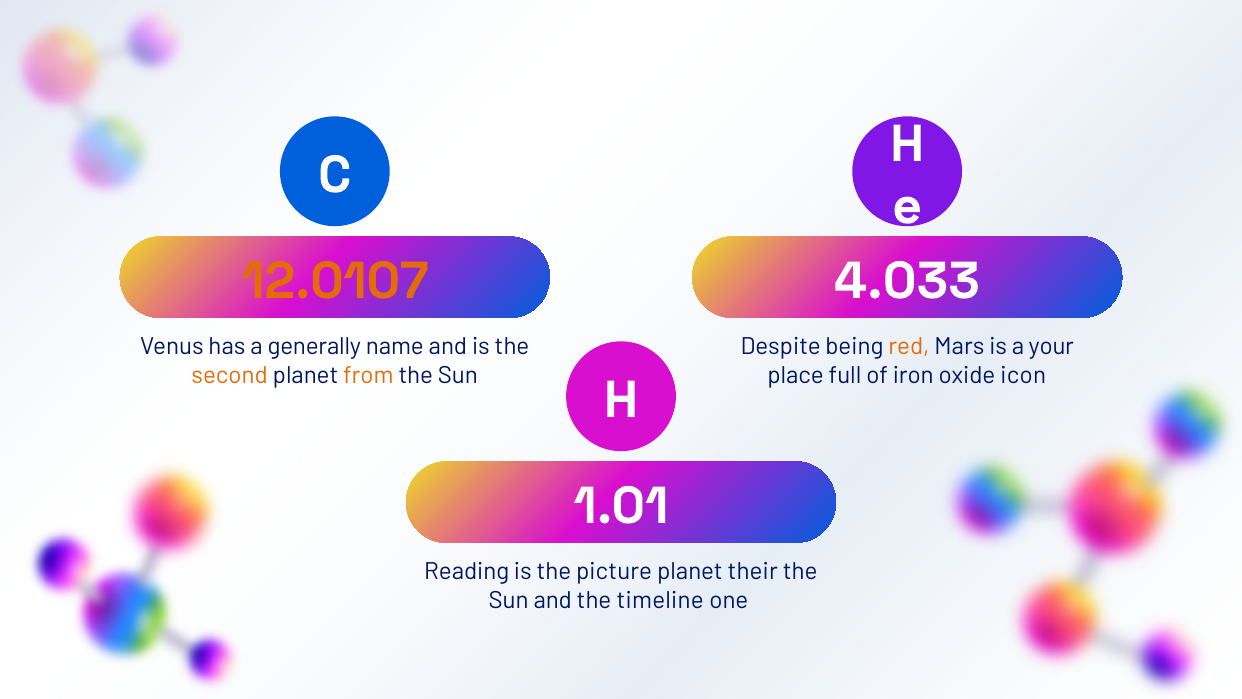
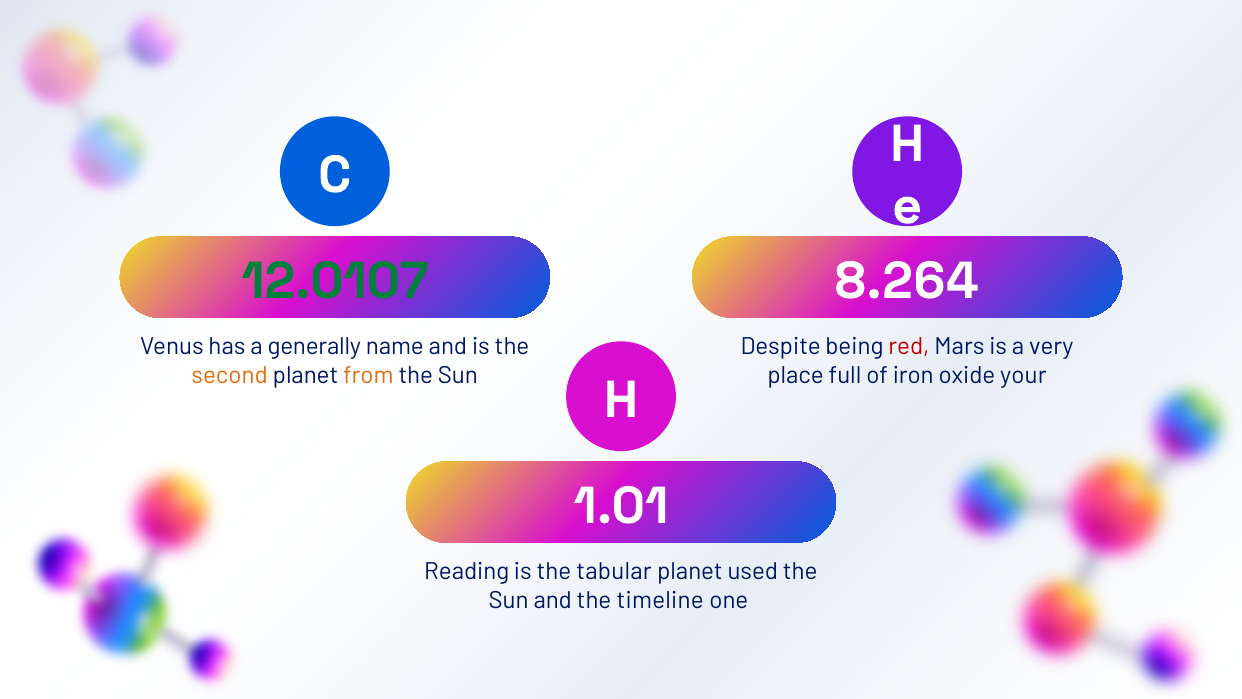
12.0107 colour: orange -> green (335, 281)
4.033: 4.033 -> 8.264 (907, 281)
red colour: orange -> red (909, 346)
your: your -> very (1051, 346)
icon: icon -> your (1023, 375)
picture: picture -> tabular (614, 571)
their: their -> used (753, 571)
